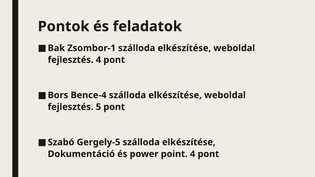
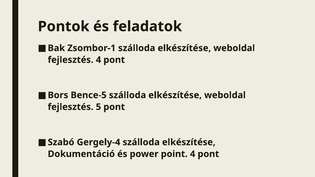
Bence-4: Bence-4 -> Bence-5 (89, 95)
Gergely-5: Gergely-5 -> Gergely-4 (98, 142)
